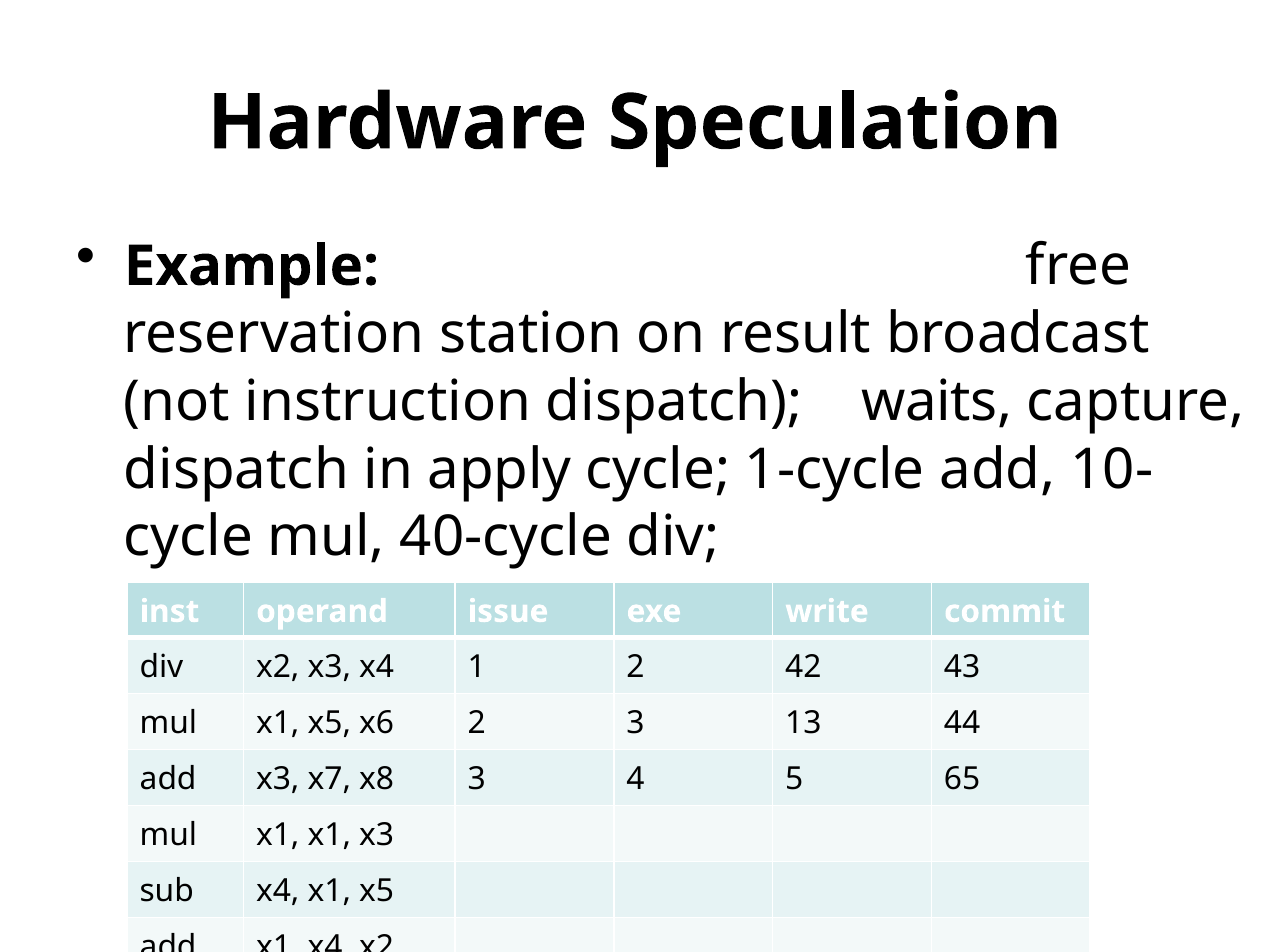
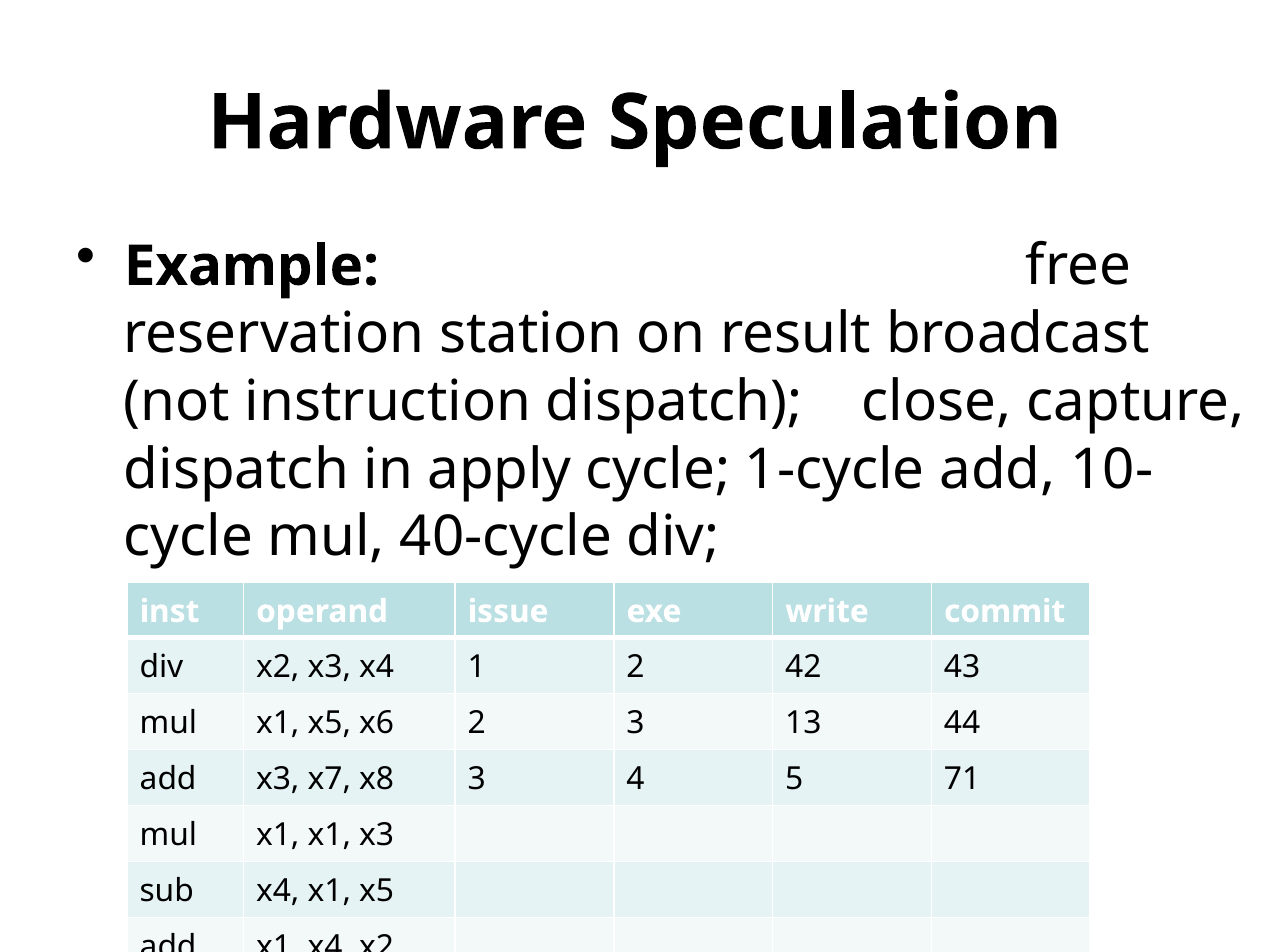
waits: waits -> close (937, 402)
65: 65 -> 71 (962, 780)
